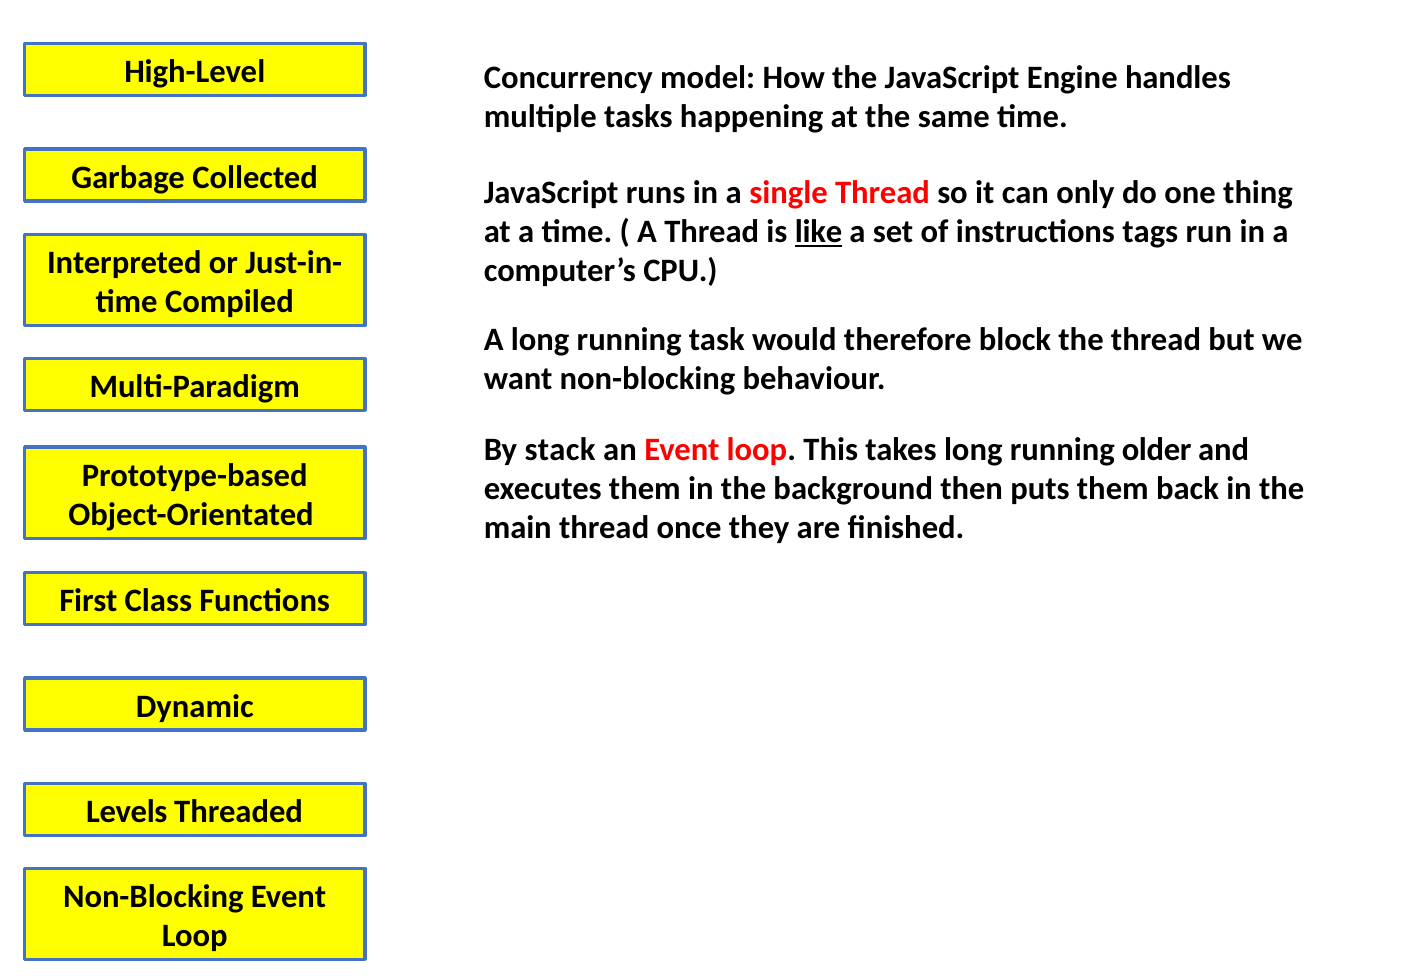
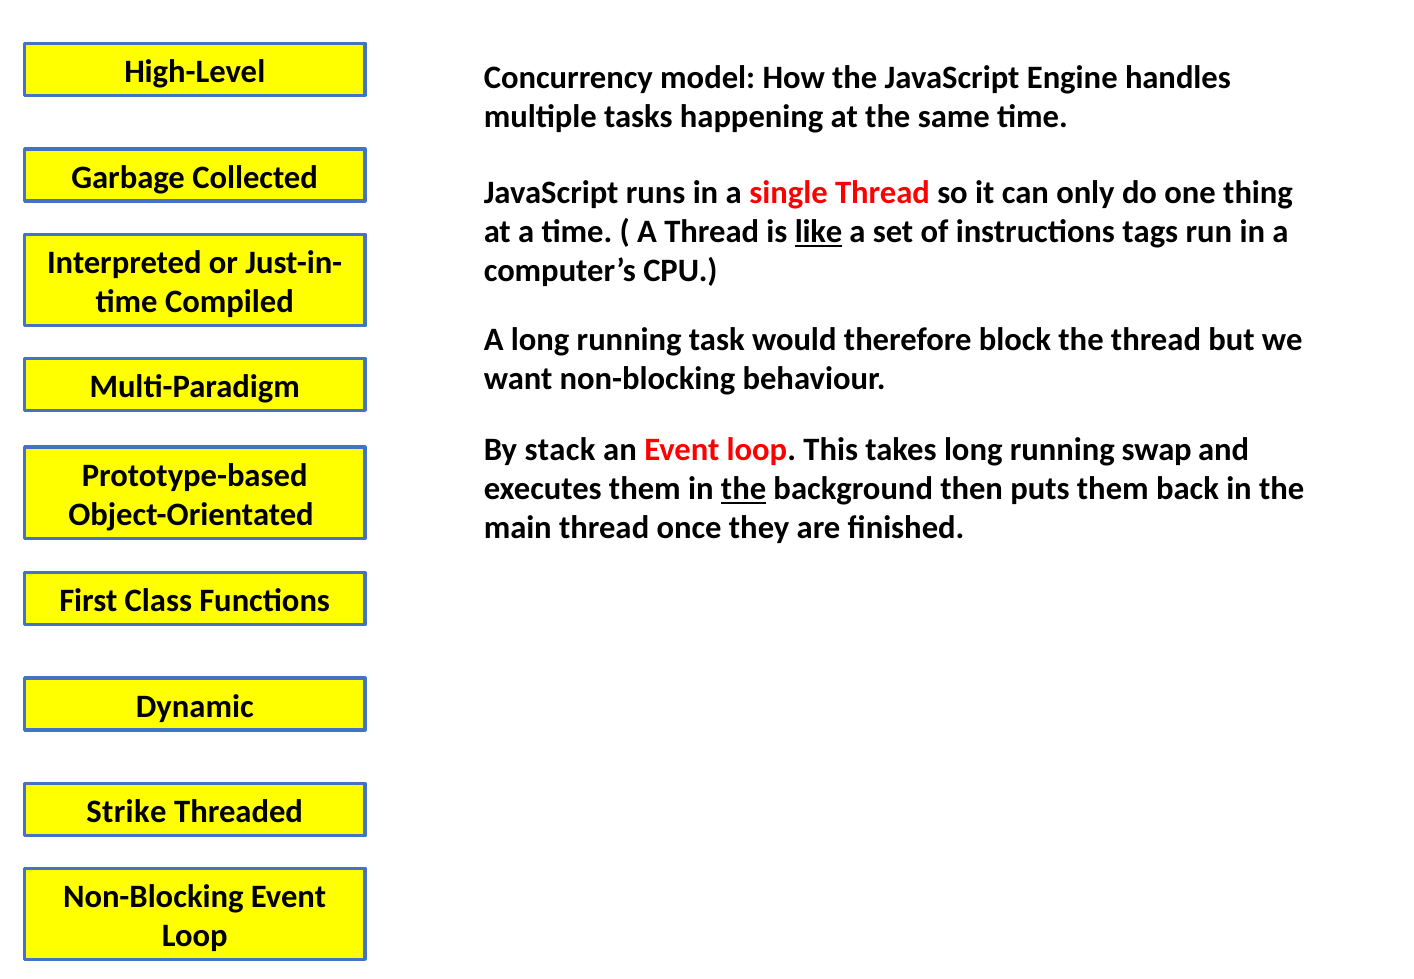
older: older -> swap (1157, 449)
the underline: none -> present (744, 489)
Levels: Levels -> Strike (126, 812)
